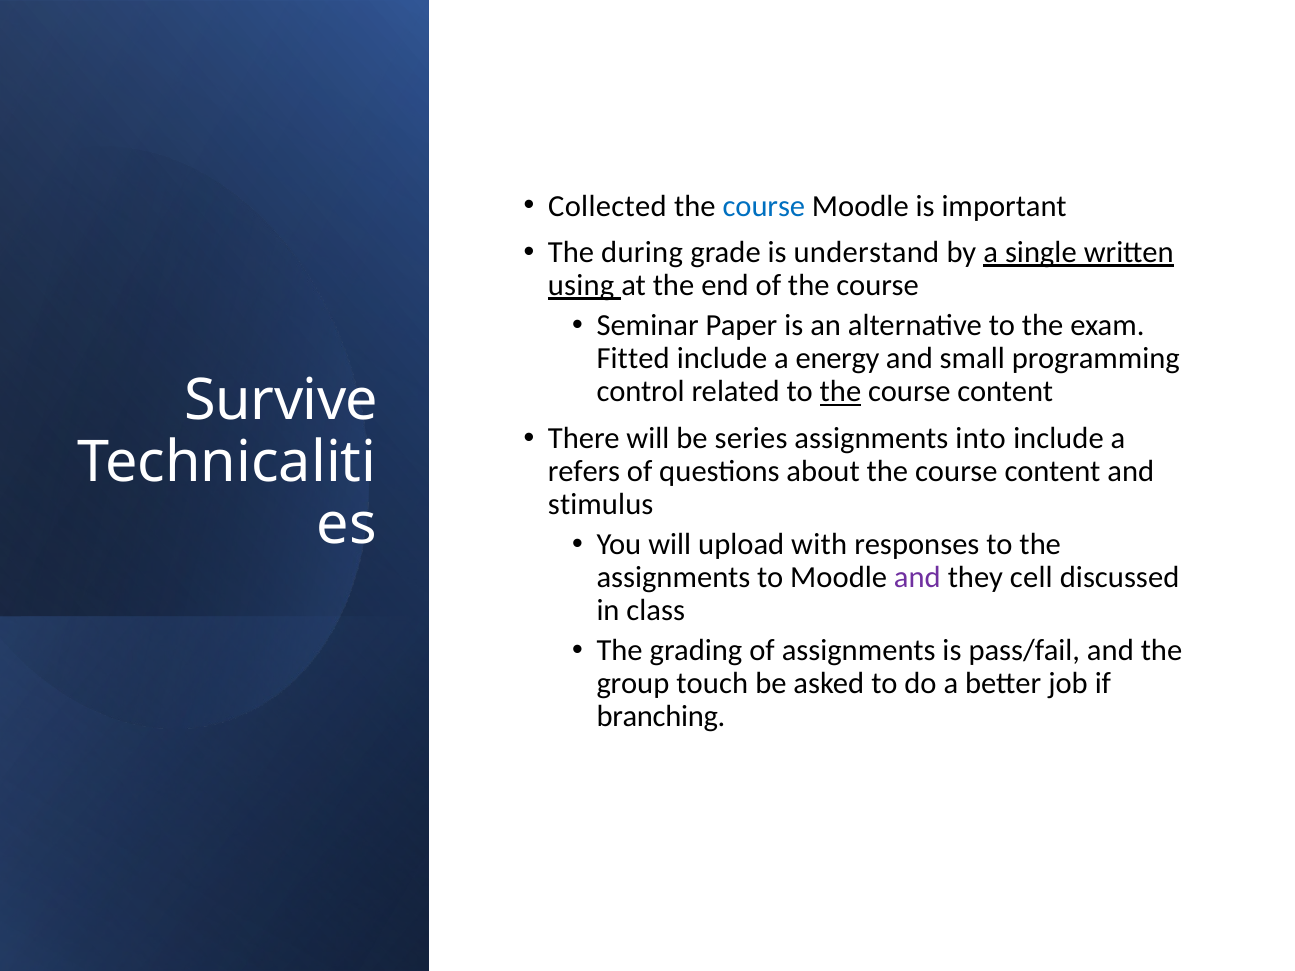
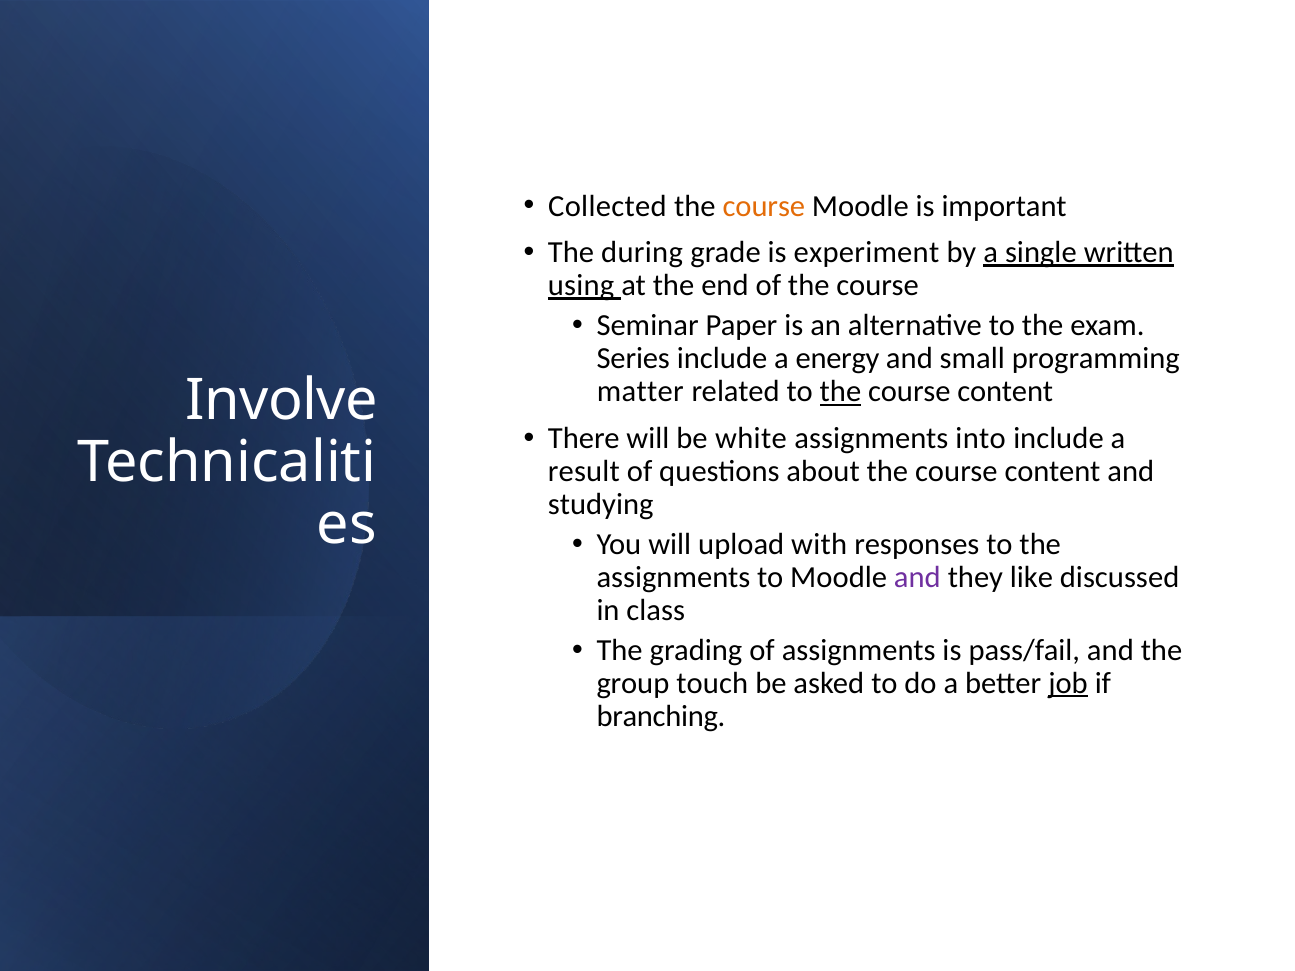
course colour: blue -> orange (764, 206)
understand: understand -> experiment (866, 253)
Fitted: Fitted -> Series (633, 359)
control: control -> matter (640, 392)
Survive: Survive -> Involve (282, 401)
series: series -> white (751, 438)
refers: refers -> result (584, 471)
stimulus: stimulus -> studying (601, 504)
cell: cell -> like (1031, 577)
job underline: none -> present (1068, 683)
